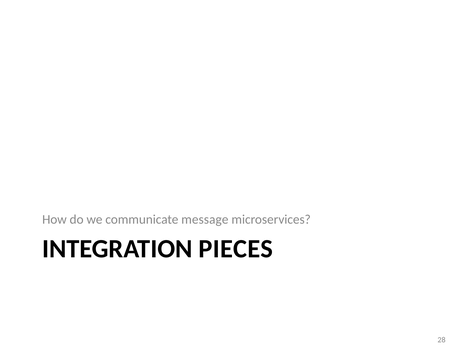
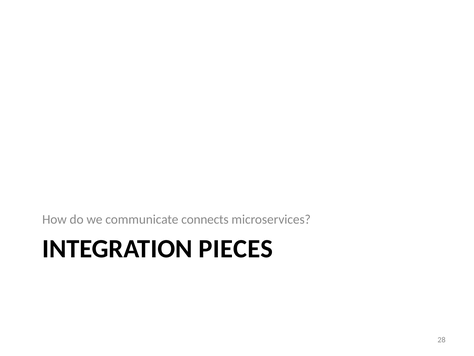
message: message -> connects (205, 219)
